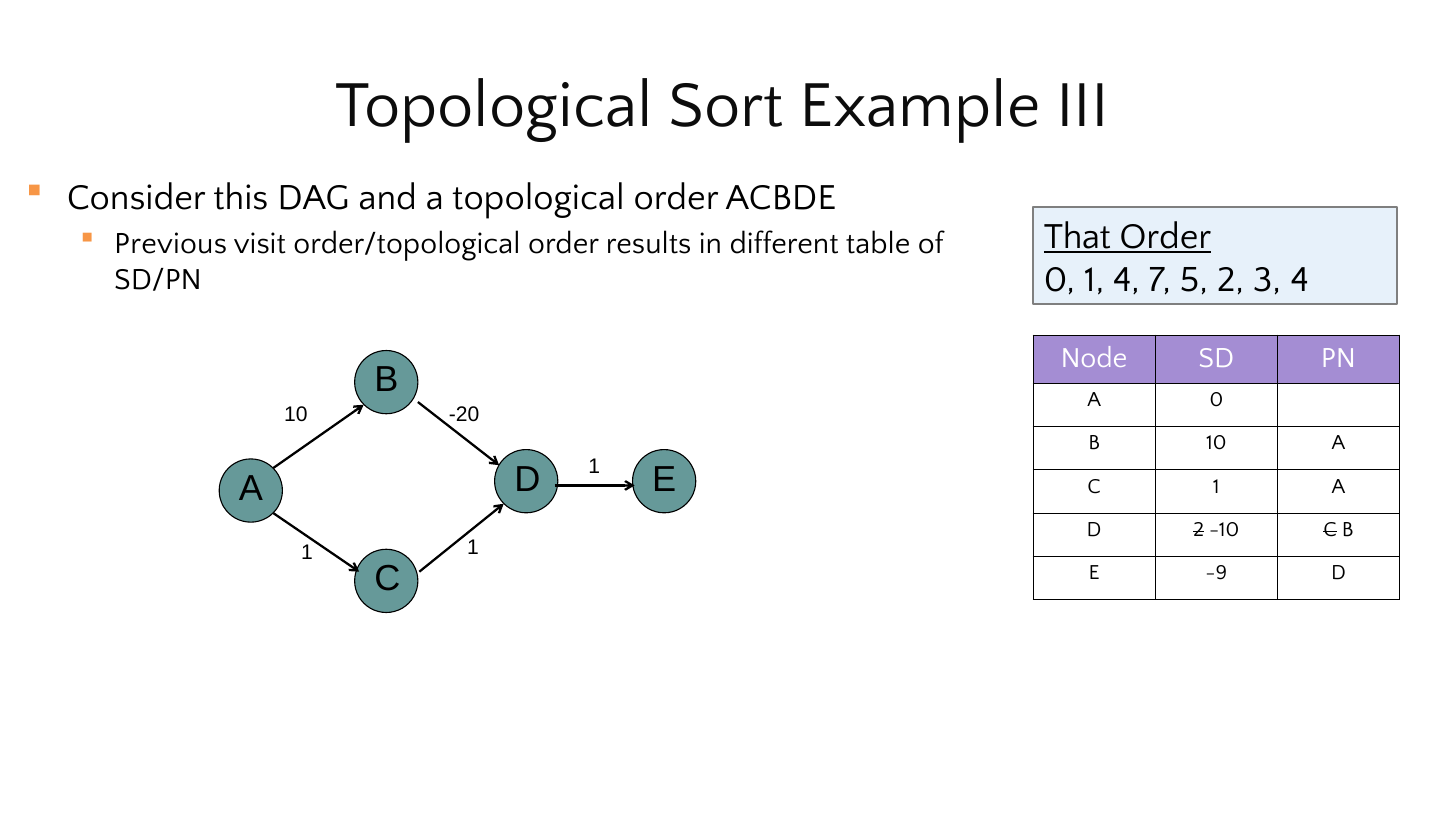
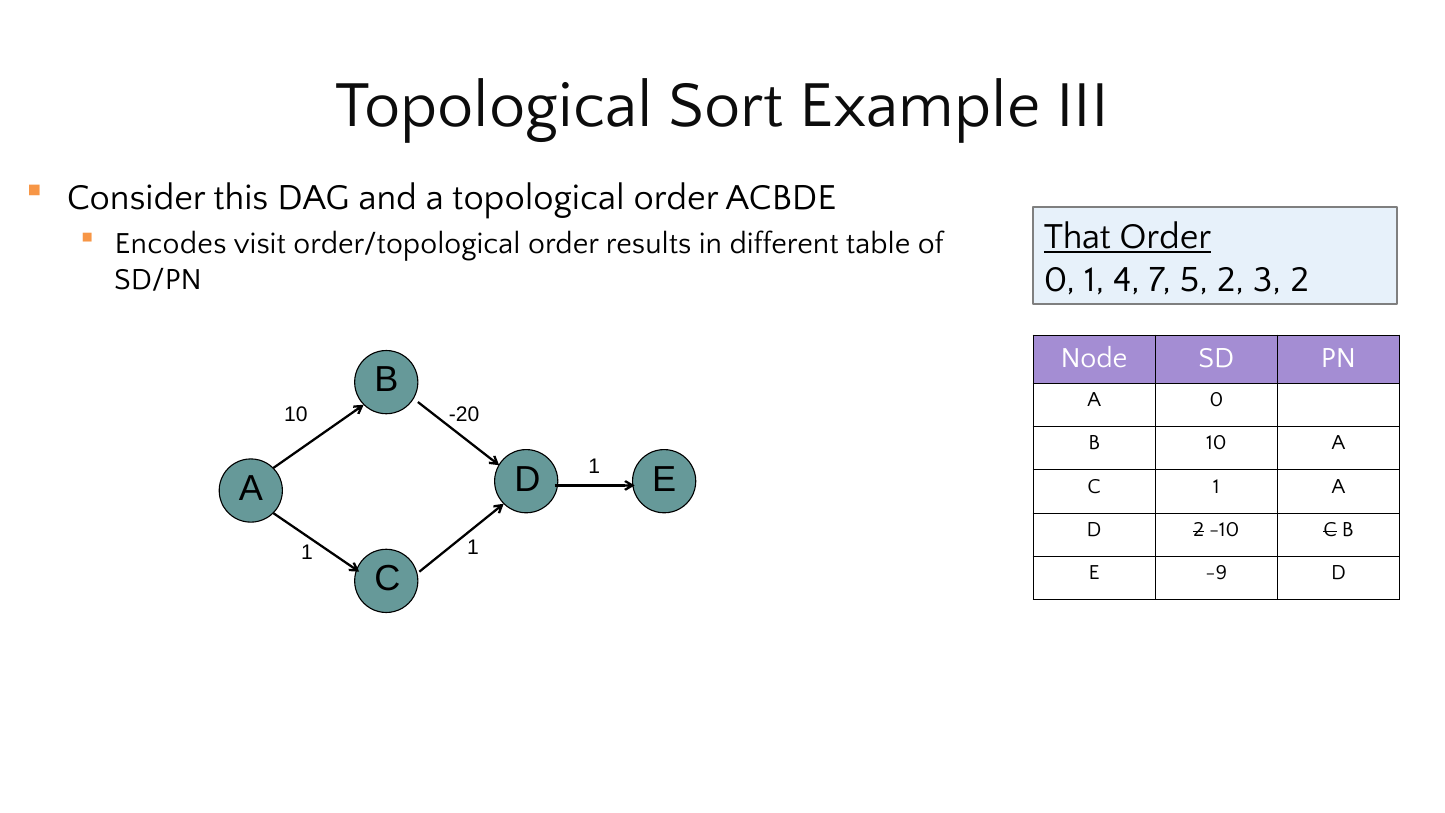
Previous: Previous -> Encodes (171, 243)
3 4: 4 -> 2 (1300, 280)
